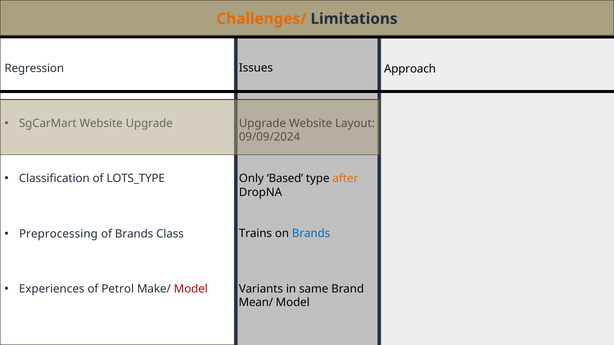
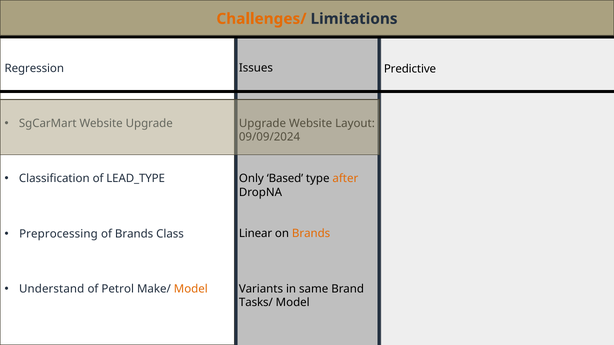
Approach: Approach -> Predictive (410, 69)
LOTS_TYPE: LOTS_TYPE -> LEAD_TYPE (136, 179)
Trains: Trains -> Linear (256, 234)
Brands colour: blue -> orange (311, 234)
Experiences: Experiences -> Understand (52, 289)
Model colour: red -> orange (191, 289)
Mean/: Mean/ -> Tasks/ (256, 303)
